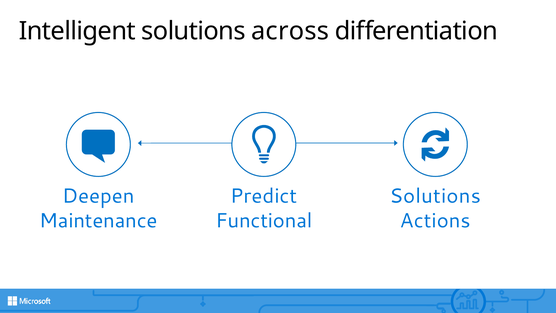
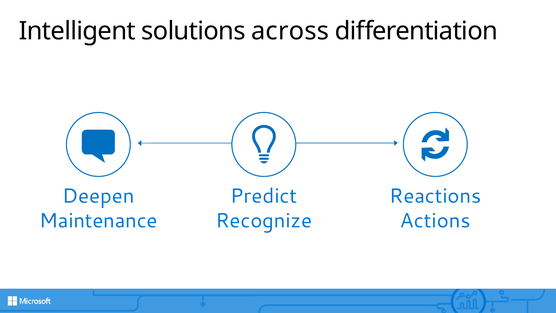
Solutions: Solutions -> Reactions (435, 196)
Functional: Functional -> Recognize (264, 220)
